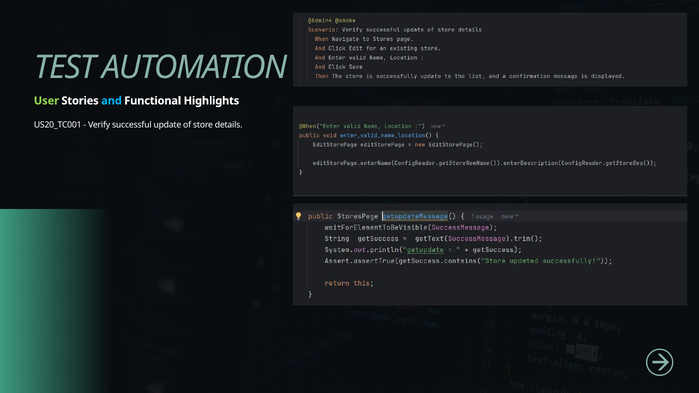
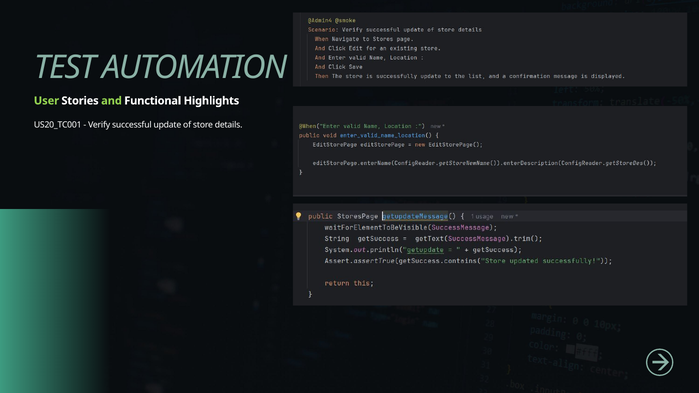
and colour: light blue -> light green (111, 101)
